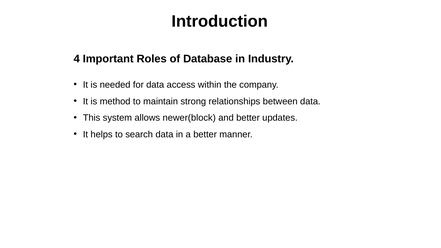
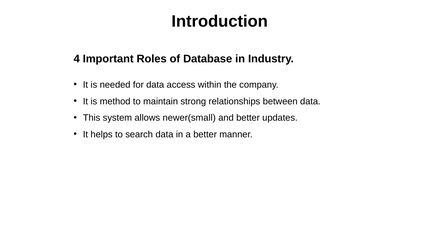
newer(block: newer(block -> newer(small (189, 118)
